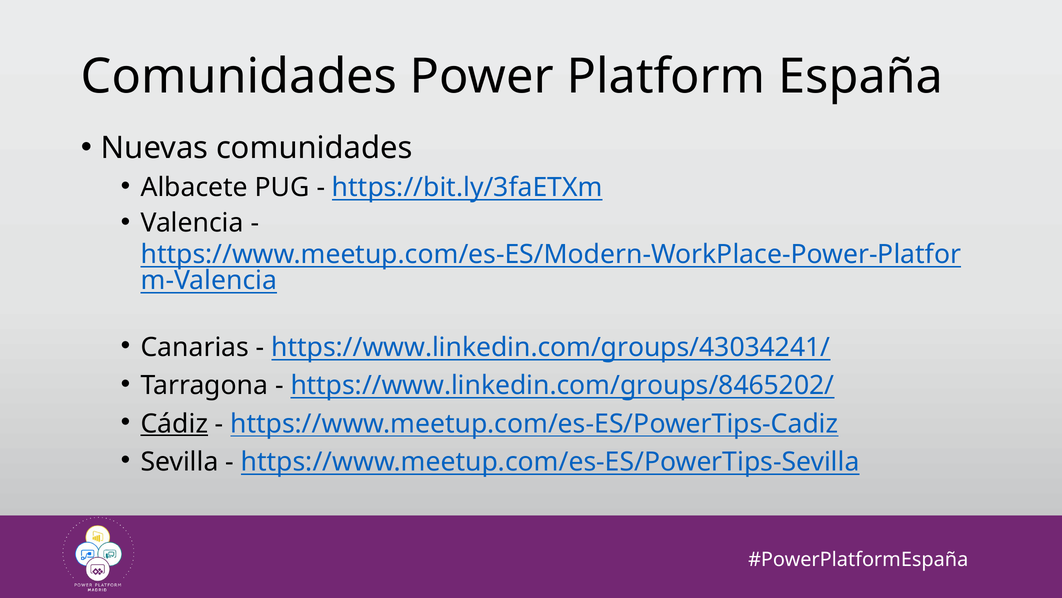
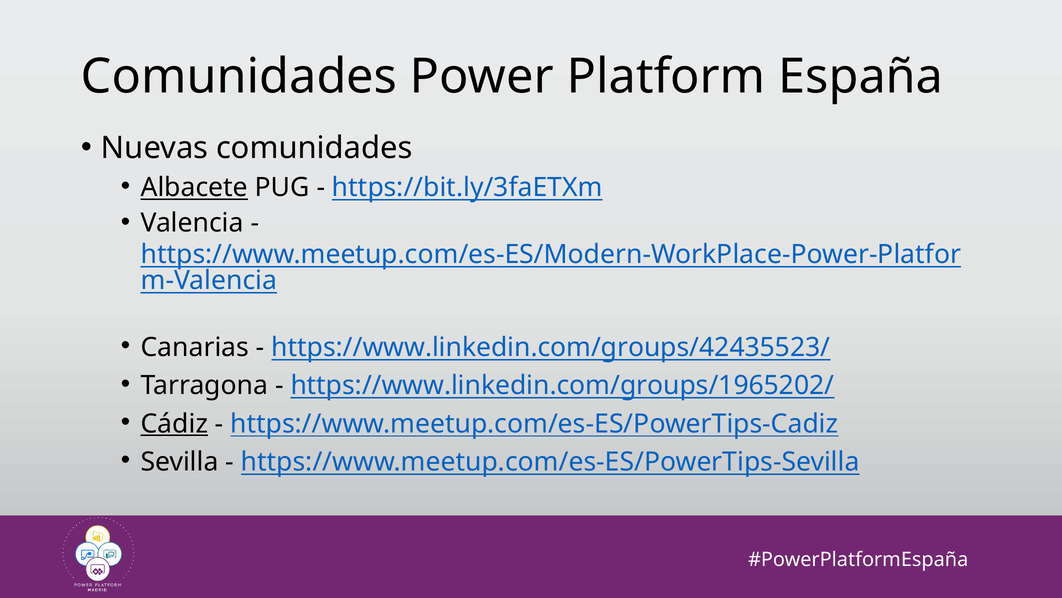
Albacete underline: none -> present (194, 188)
https://www.linkedin.com/groups/43034241/: https://www.linkedin.com/groups/43034241/ -> https://www.linkedin.com/groups/42435523/ (551, 347)
https://www.linkedin.com/groups/8465202/: https://www.linkedin.com/groups/8465202/ -> https://www.linkedin.com/groups/1965202/ (562, 385)
